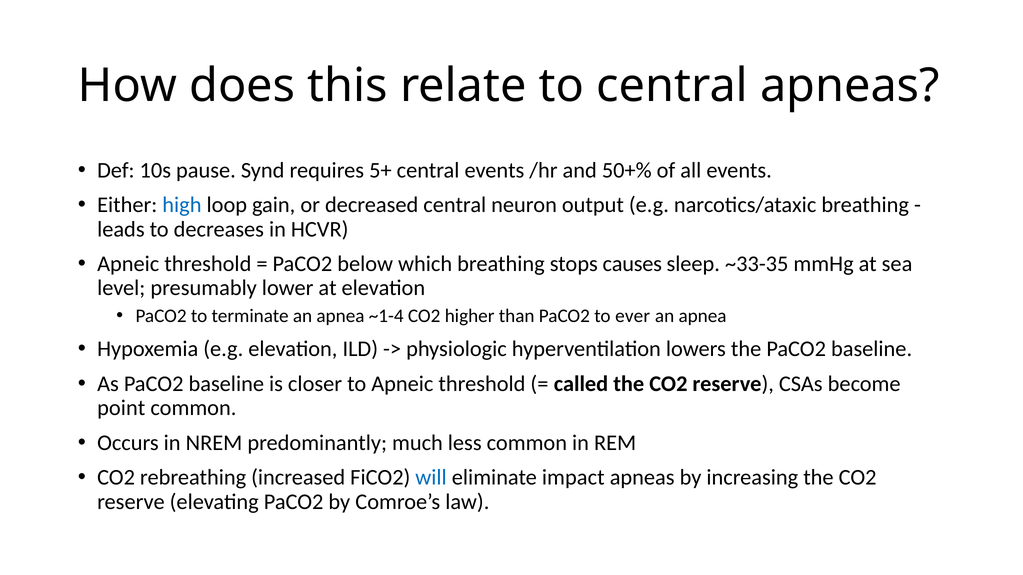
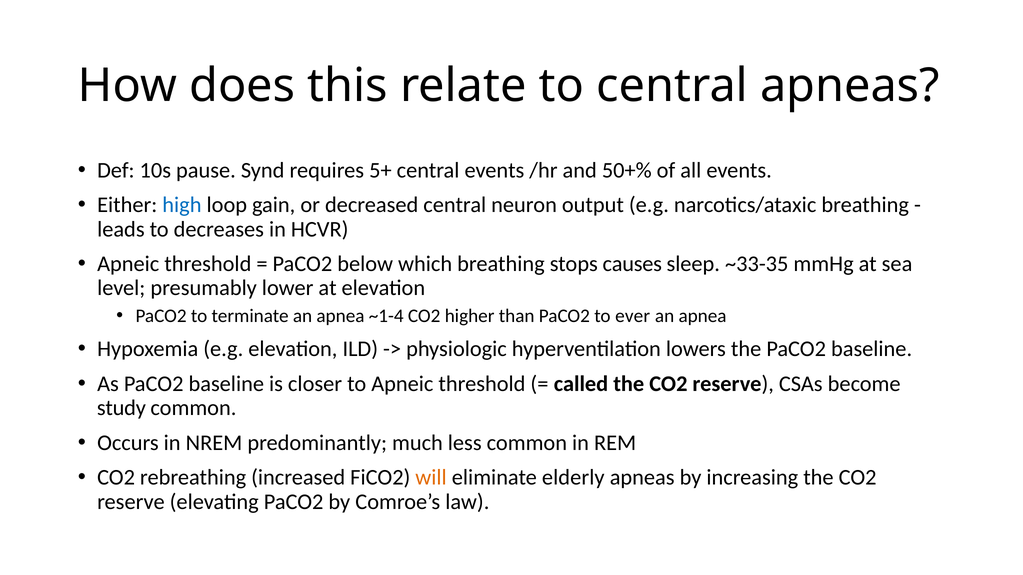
point: point -> study (121, 408)
will colour: blue -> orange (431, 478)
impact: impact -> elderly (573, 478)
